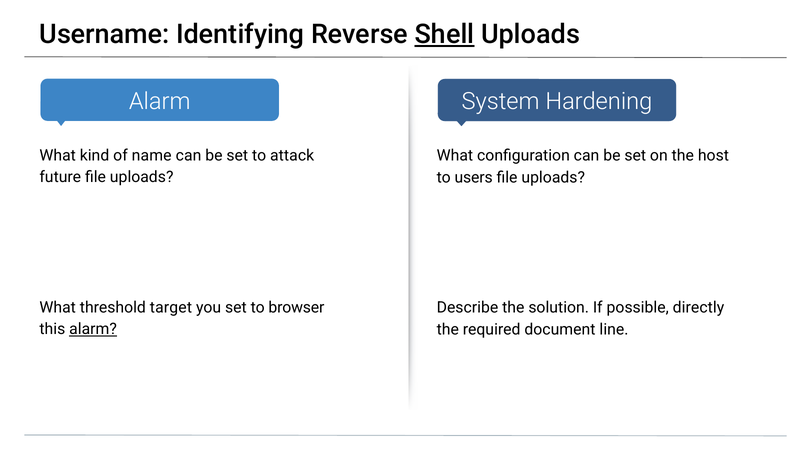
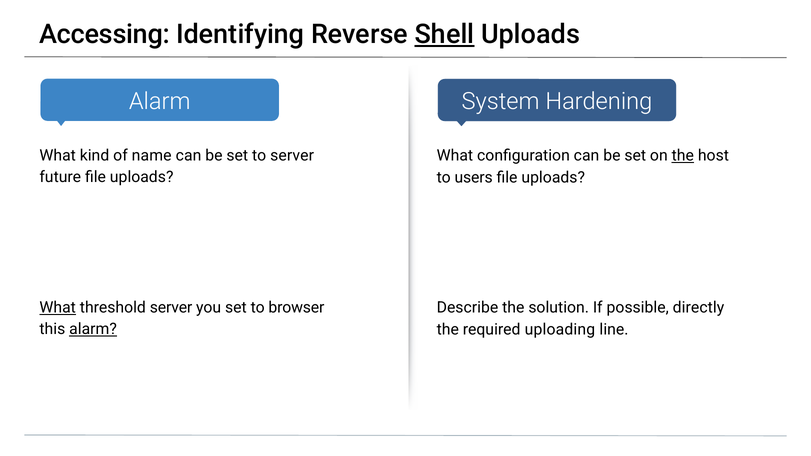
Username: Username -> Accessing (105, 34)
to attack: attack -> server (292, 155)
the underline: none -> present (683, 156)
What underline: none -> present (58, 308)
threshold target: target -> server (171, 308)
document: document -> uploading (560, 330)
